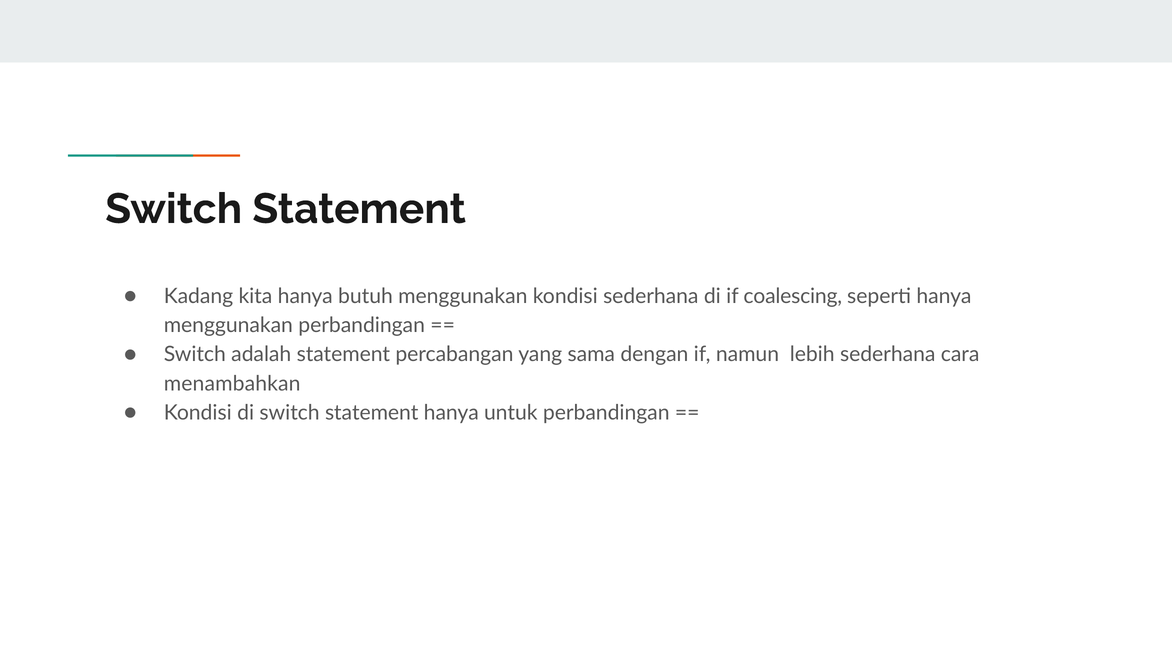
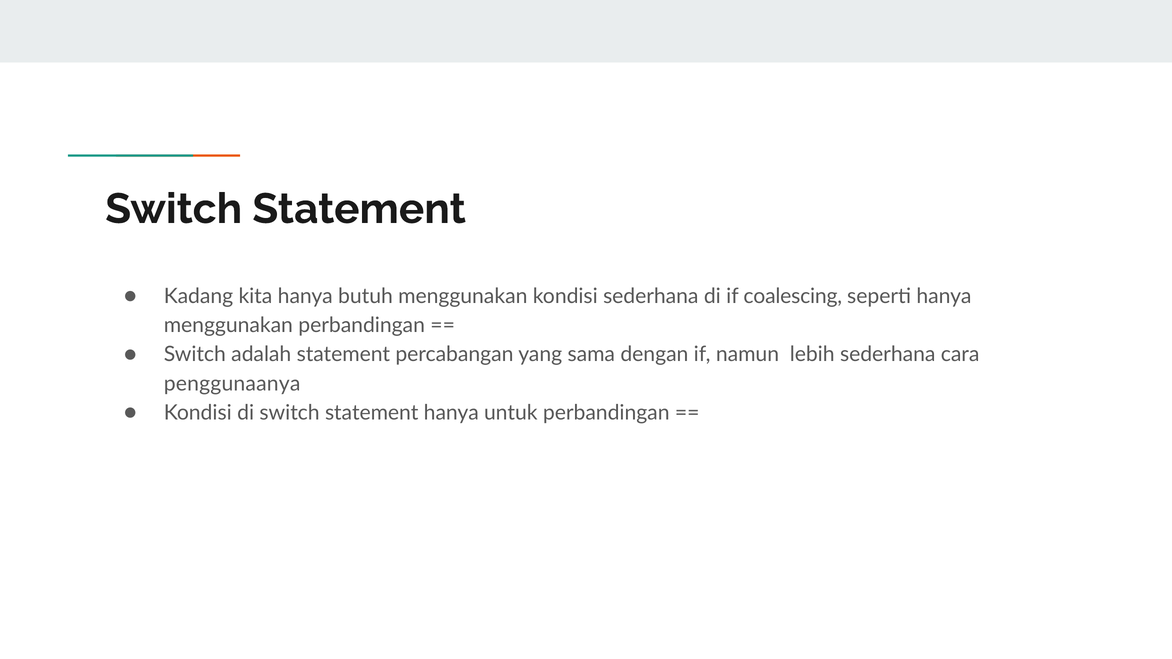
menambahkan: menambahkan -> penggunaanya (232, 384)
